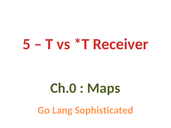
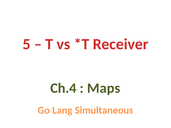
Ch.0: Ch.0 -> Ch.4 (63, 88)
Sophisticated: Sophisticated -> Simultaneous (104, 111)
